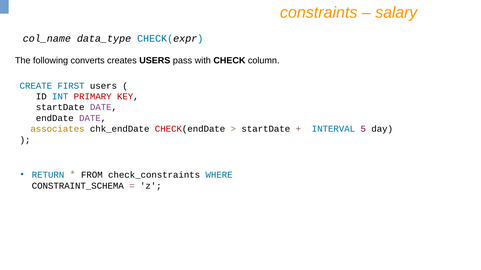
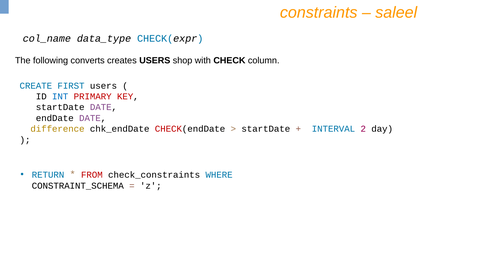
salary: salary -> saleel (396, 13)
pass: pass -> shop (183, 61)
associates: associates -> difference (57, 129)
5: 5 -> 2 (363, 129)
FROM colour: black -> red (92, 175)
